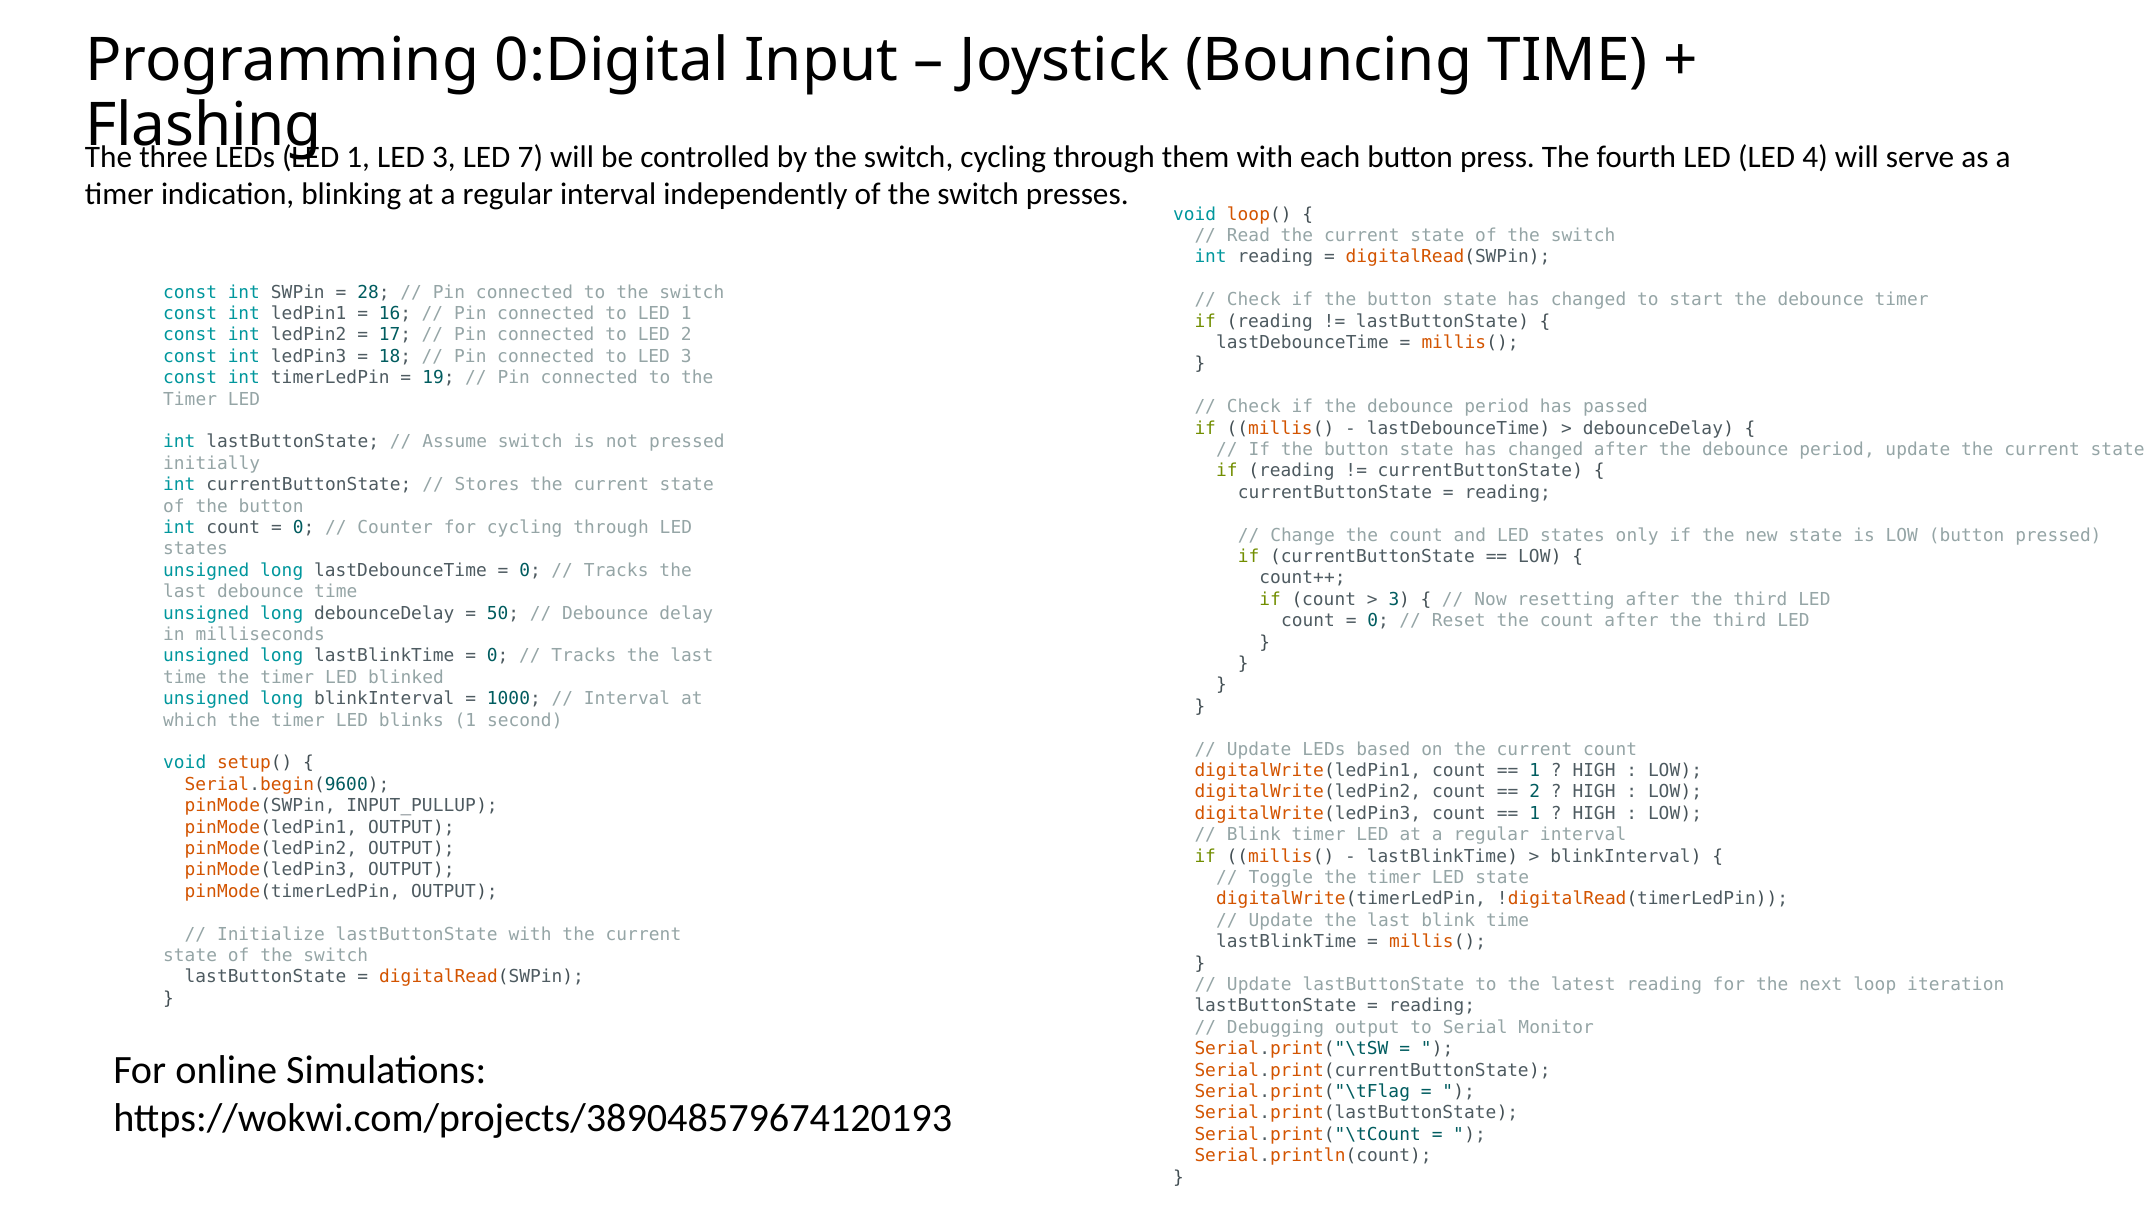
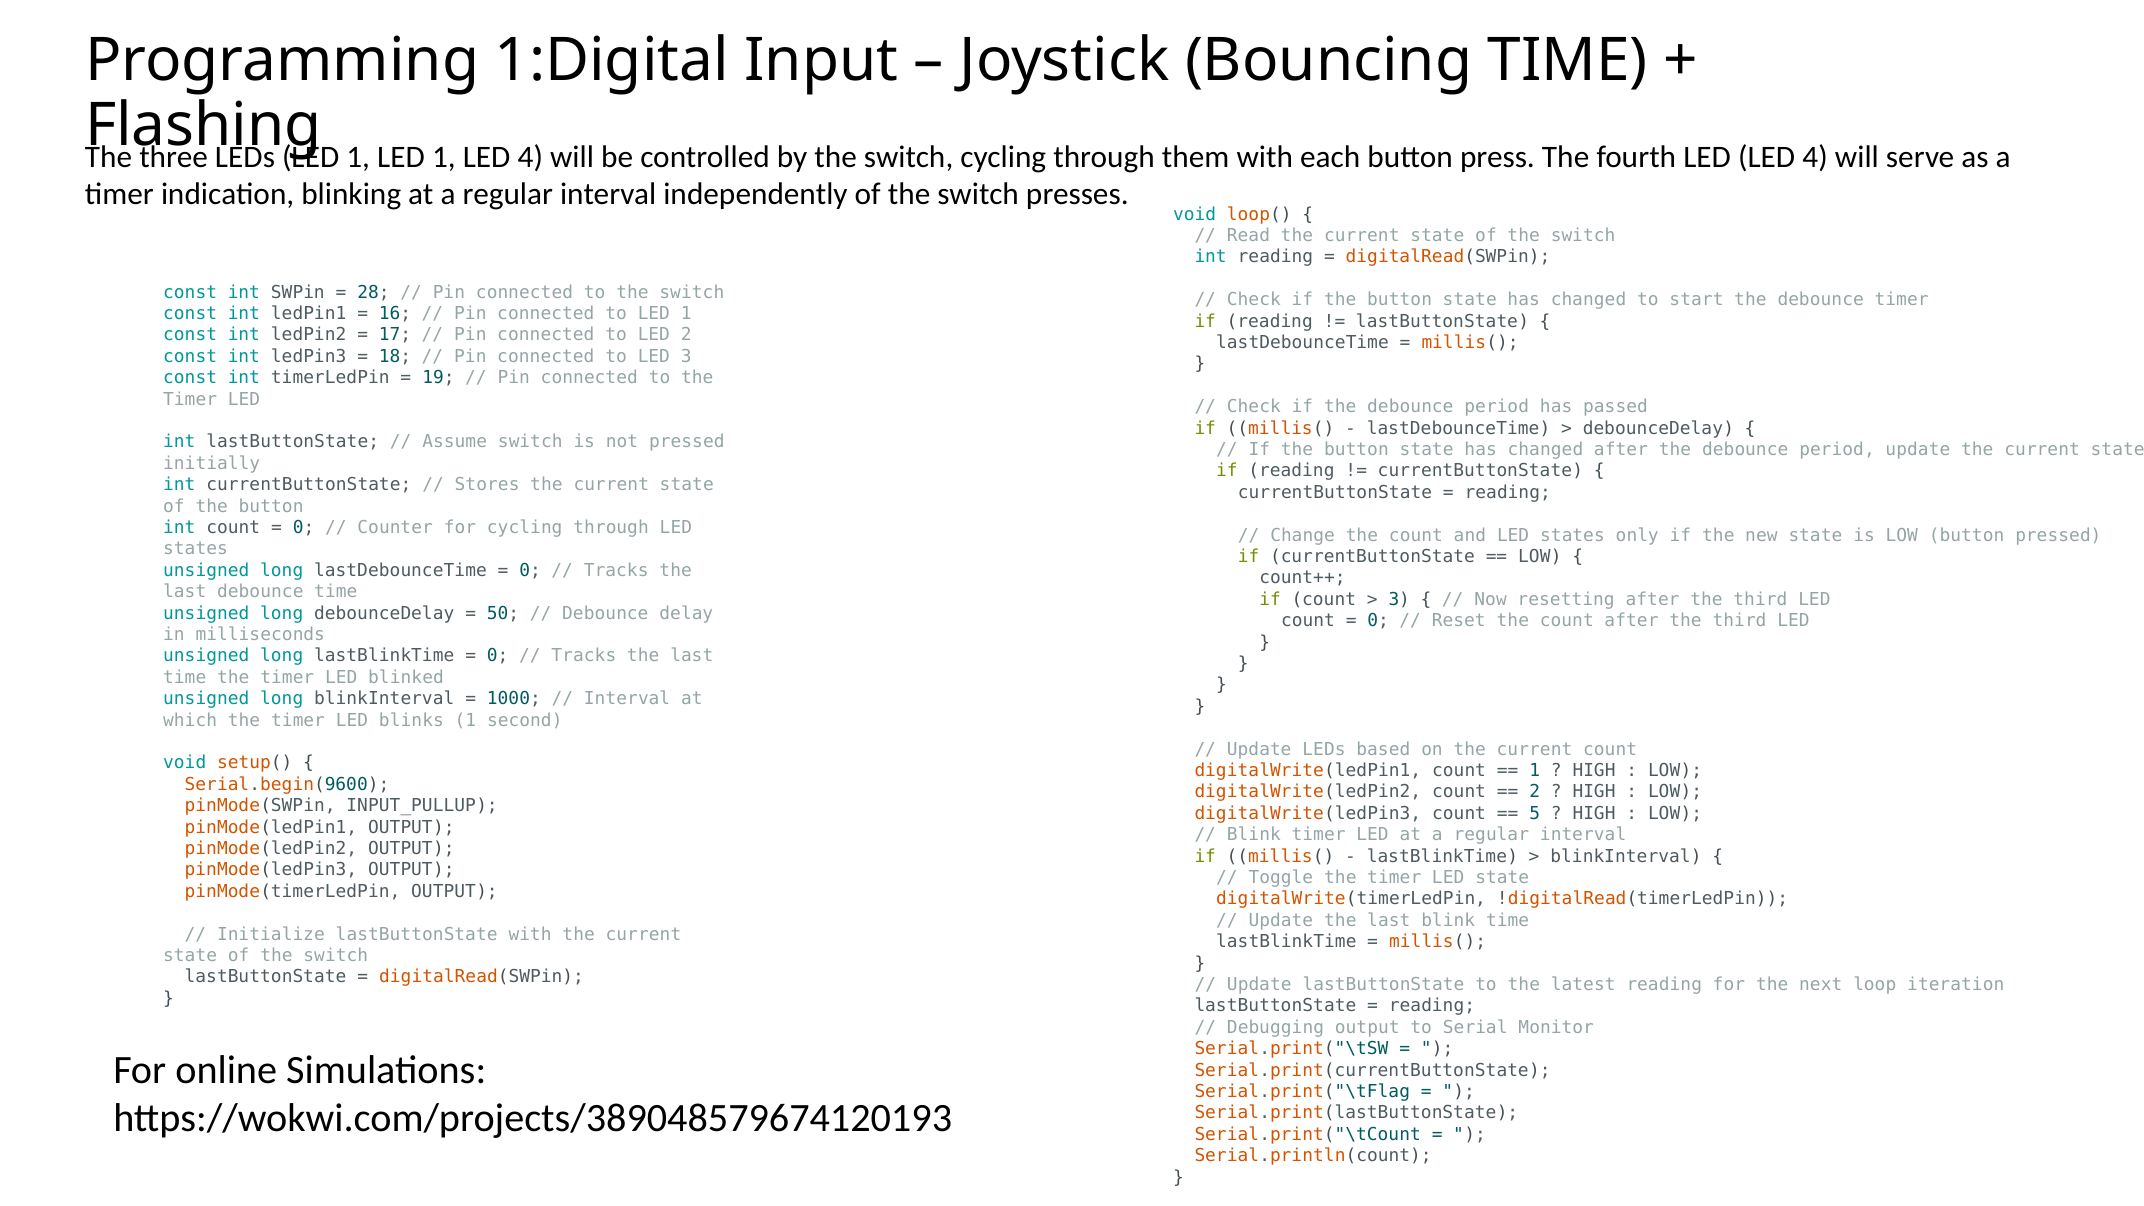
0:Digital: 0:Digital -> 1:Digital (612, 61)
1 LED 3: 3 -> 1 (444, 157)
7: 7 -> 4 (530, 157)
1: 1 -> 5 (1535, 813)
